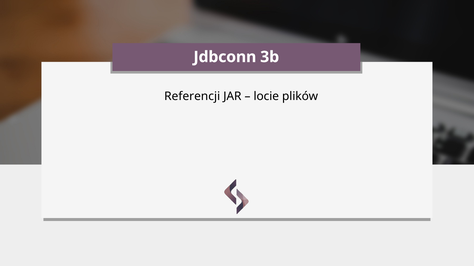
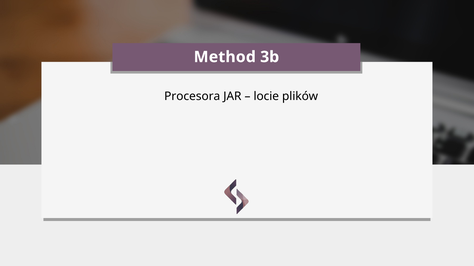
Jdbconn: Jdbconn -> Method (225, 57)
Referencji: Referencji -> Procesora (192, 97)
